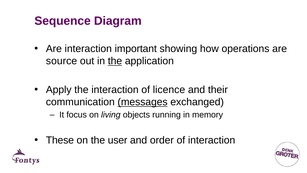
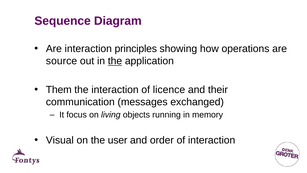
important: important -> principles (136, 49)
Apply: Apply -> Them (59, 90)
messages underline: present -> none (143, 102)
These: These -> Visual (60, 140)
